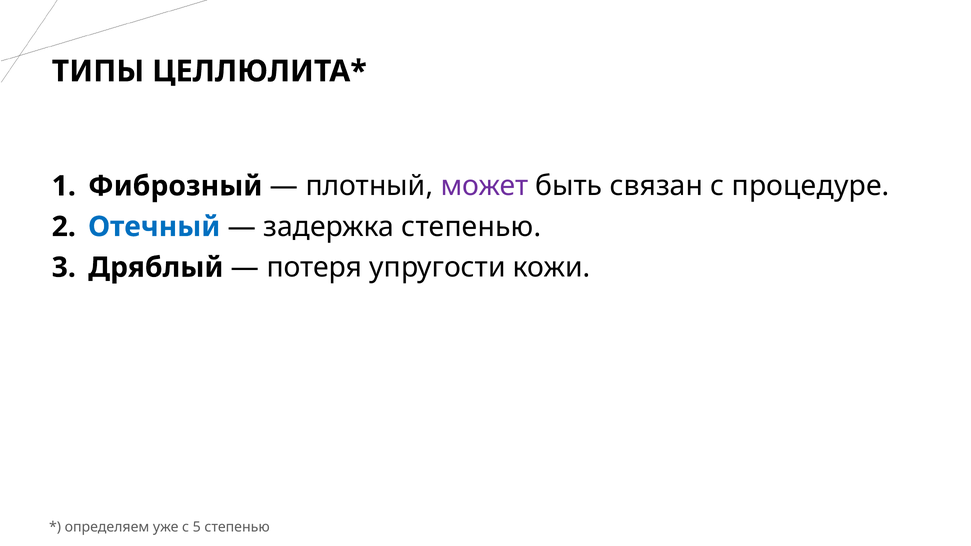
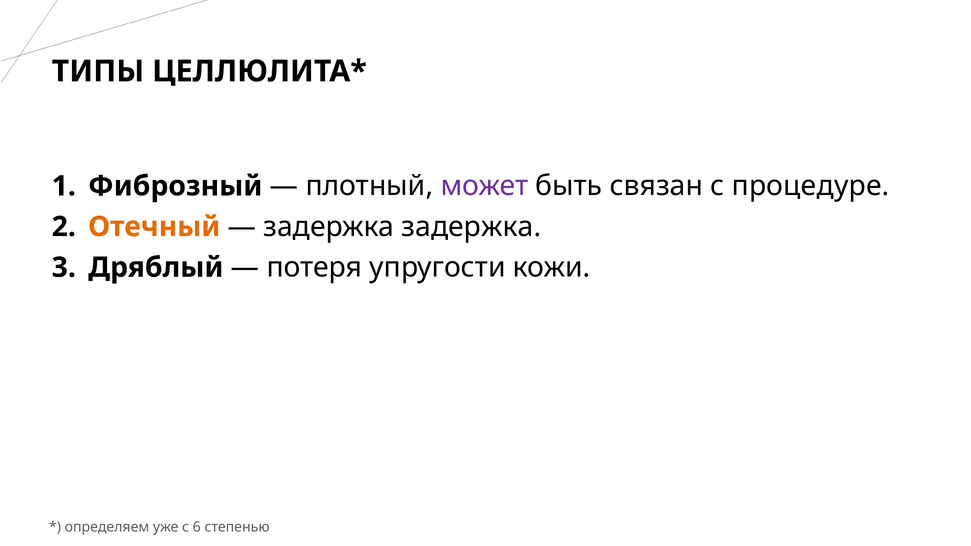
Отечный colour: blue -> orange (154, 227)
задержка степенью: степенью -> задержка (471, 227)
5: 5 -> 6 (197, 527)
